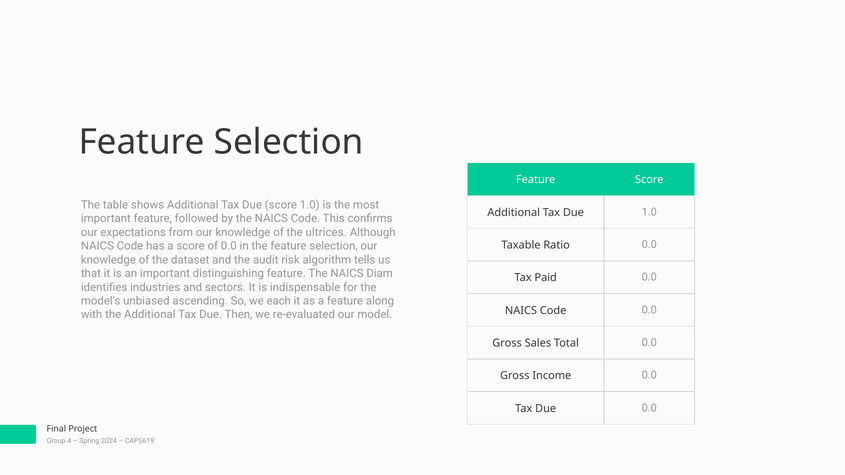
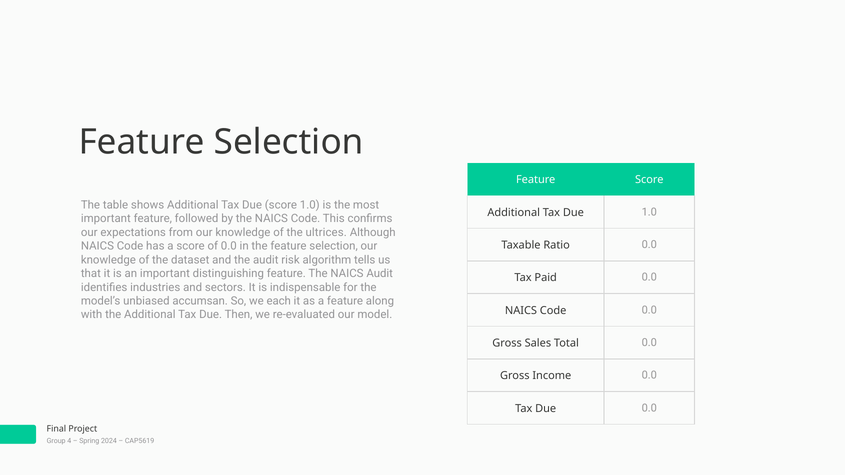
NAICS Diam: Diam -> Audit (380, 274)
ascending: ascending -> accumsan (200, 301)
